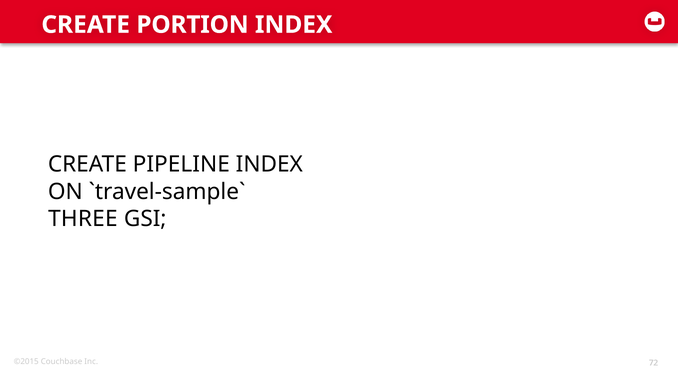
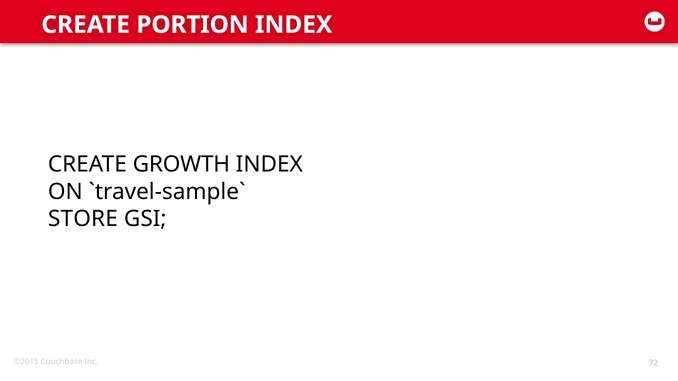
PIPELINE: PIPELINE -> GROWTH (181, 165)
THREE: THREE -> STORE (83, 219)
